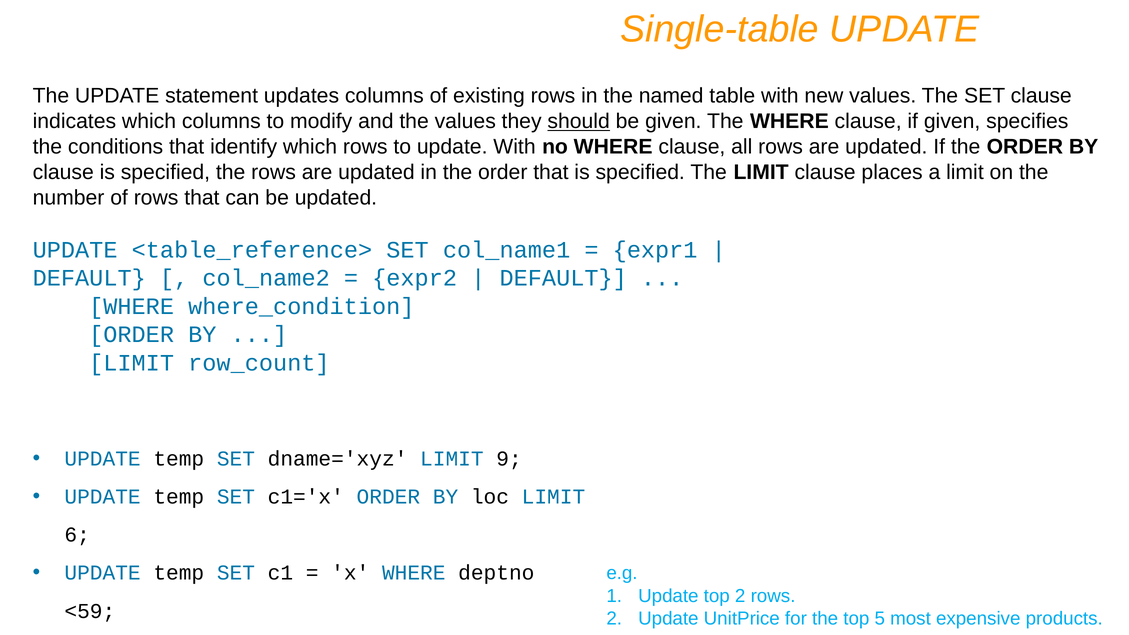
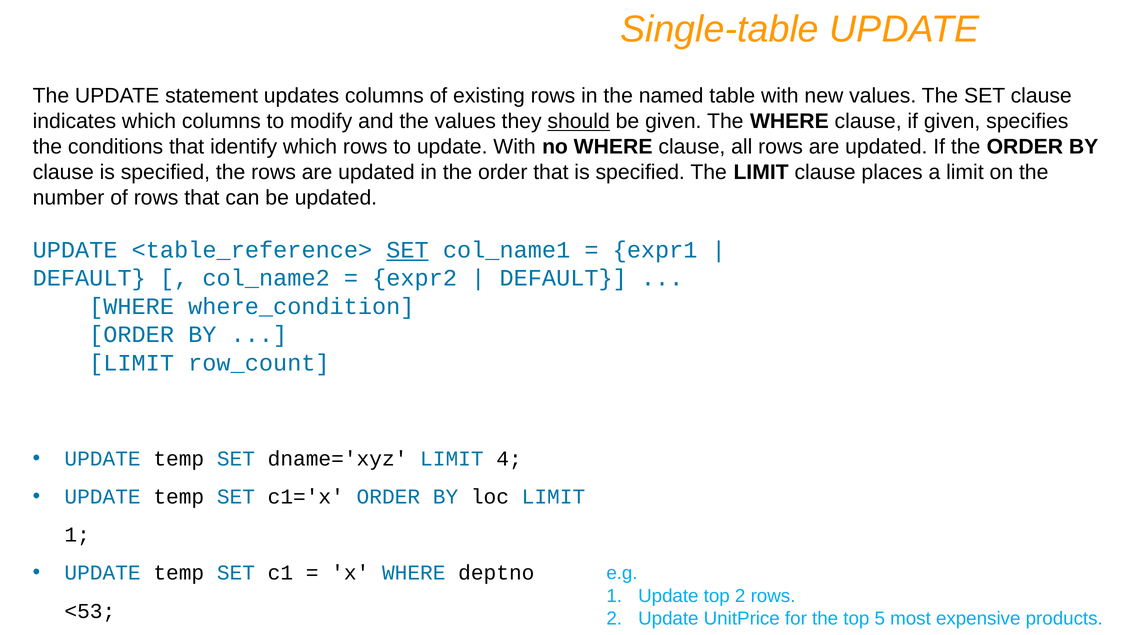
SET underline: none -> present (408, 250)
9: 9 -> 4 (509, 459)
6: 6 -> 1 (77, 535)
<59: <59 -> <53 (90, 611)
